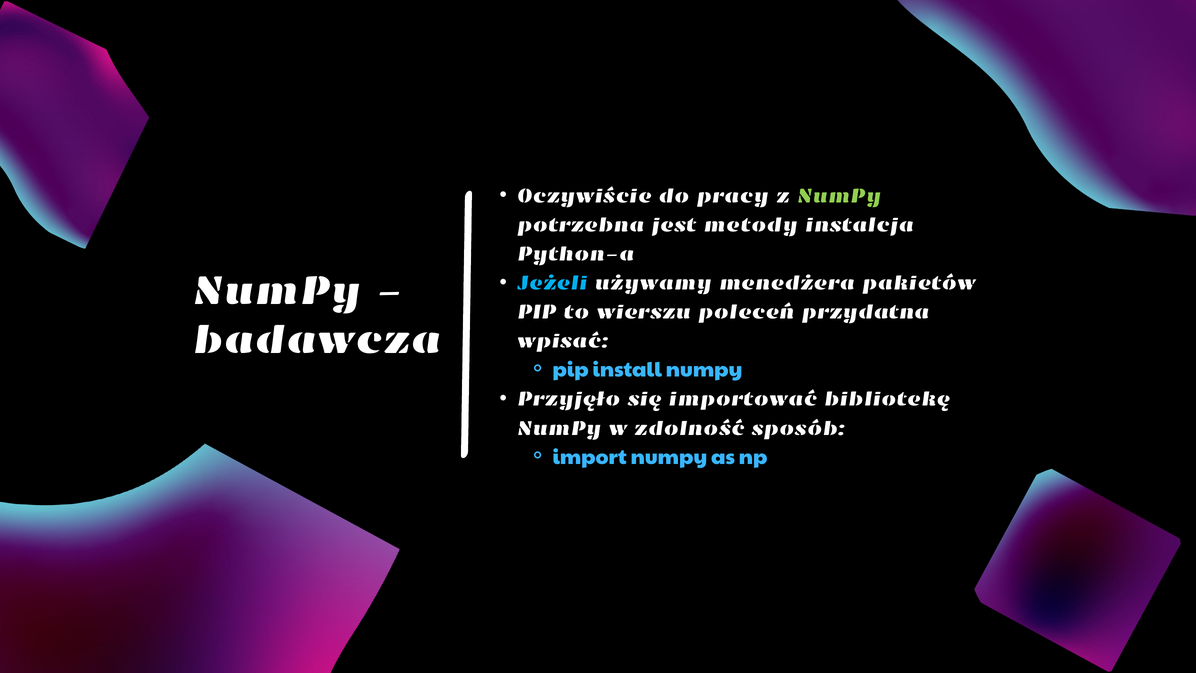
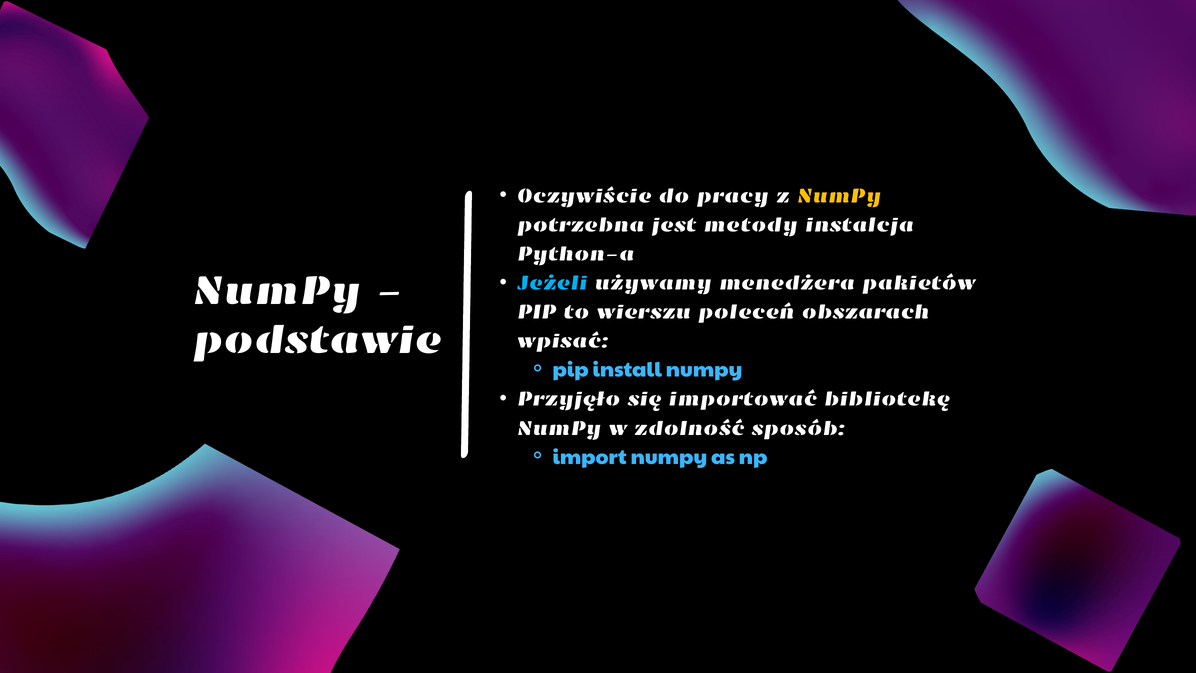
NumPy colour: light green -> yellow (839, 196)
przydatna: przydatna -> obszarach (866, 312)
badawcza: badawcza -> podstawie (317, 339)
